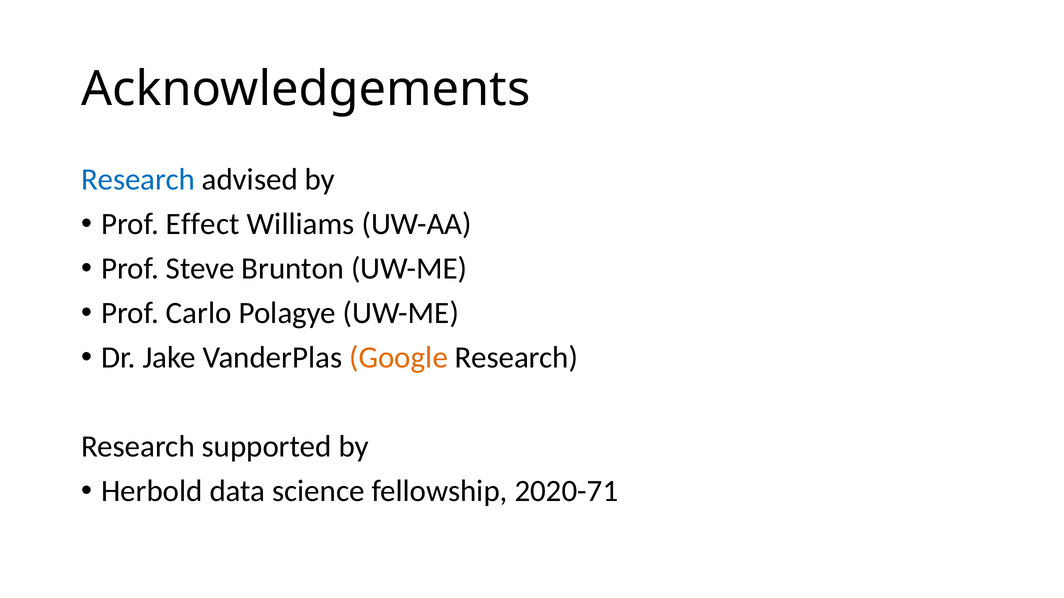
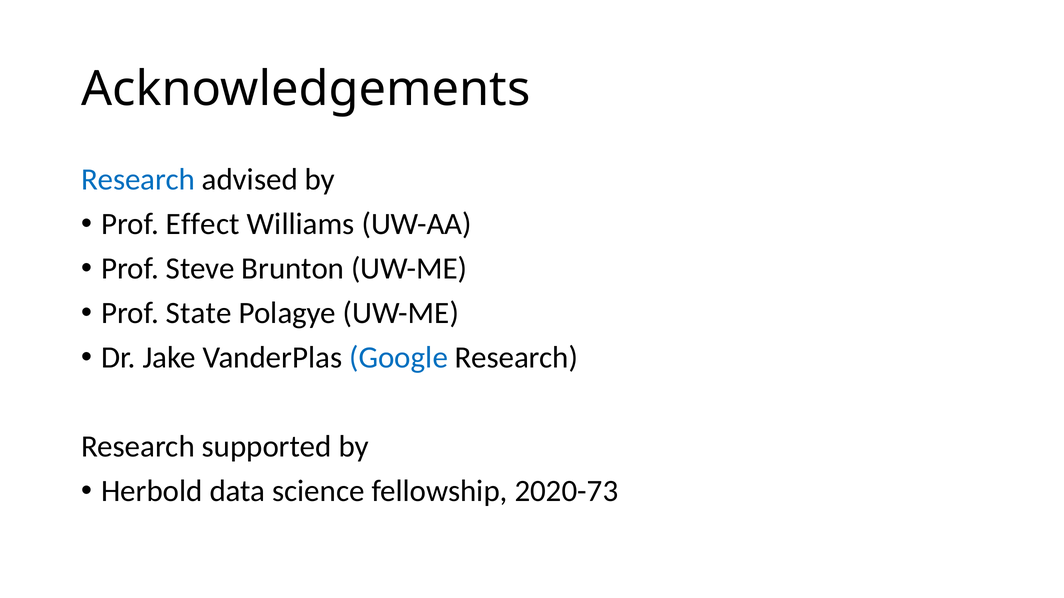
Carlo: Carlo -> State (199, 313)
Google colour: orange -> blue (399, 358)
2020-71: 2020-71 -> 2020-73 (566, 492)
